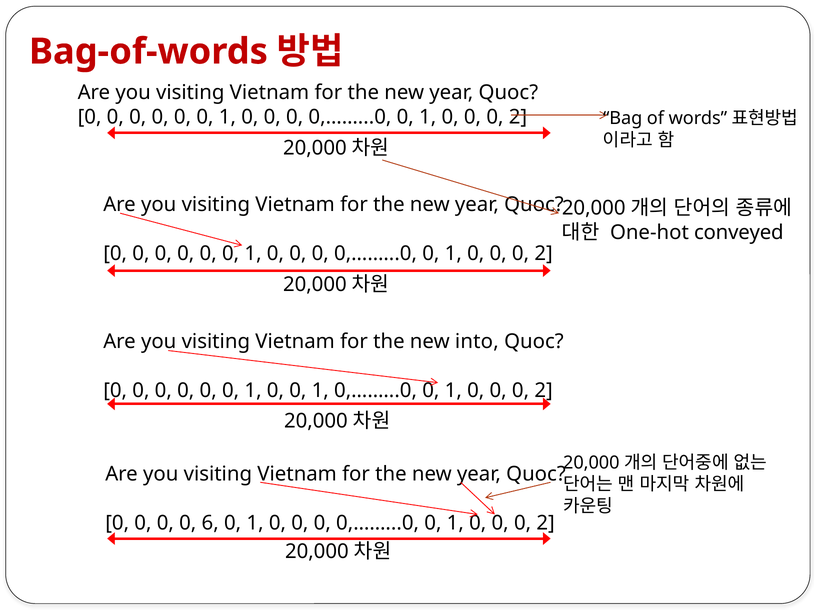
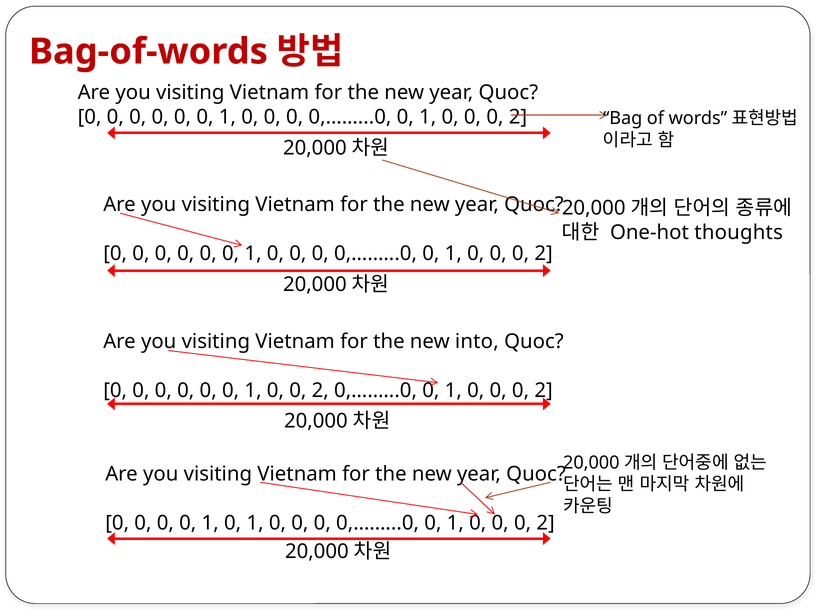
conveyed: conveyed -> thoughts (739, 232)
1 0 0 1: 1 -> 2 (320, 391)
6: 6 -> 1 (210, 523)
